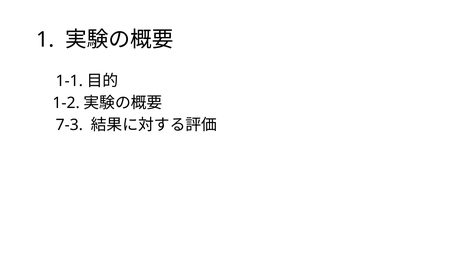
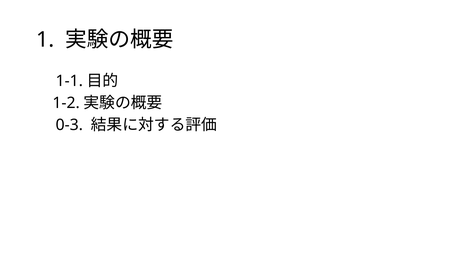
7-3: 7-3 -> 0-3 (69, 125)
